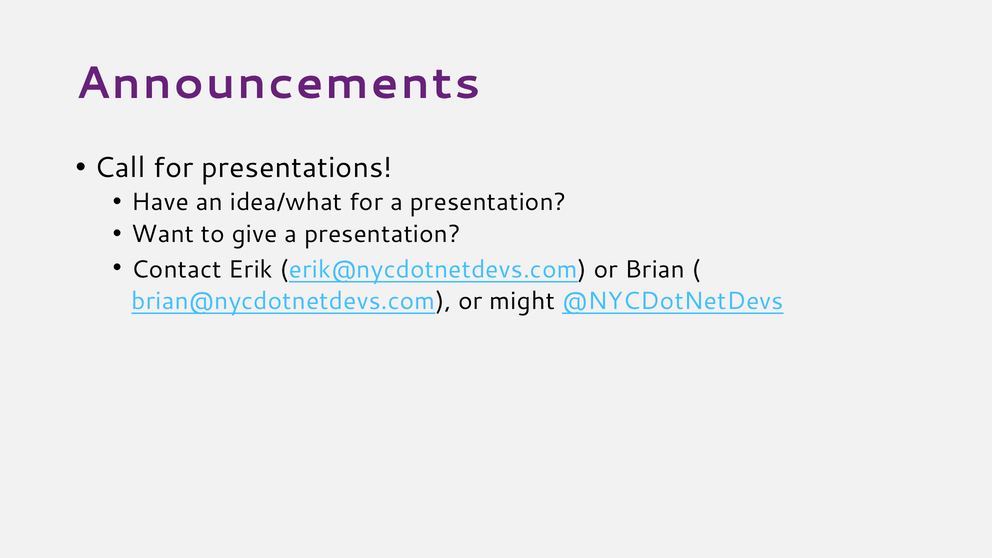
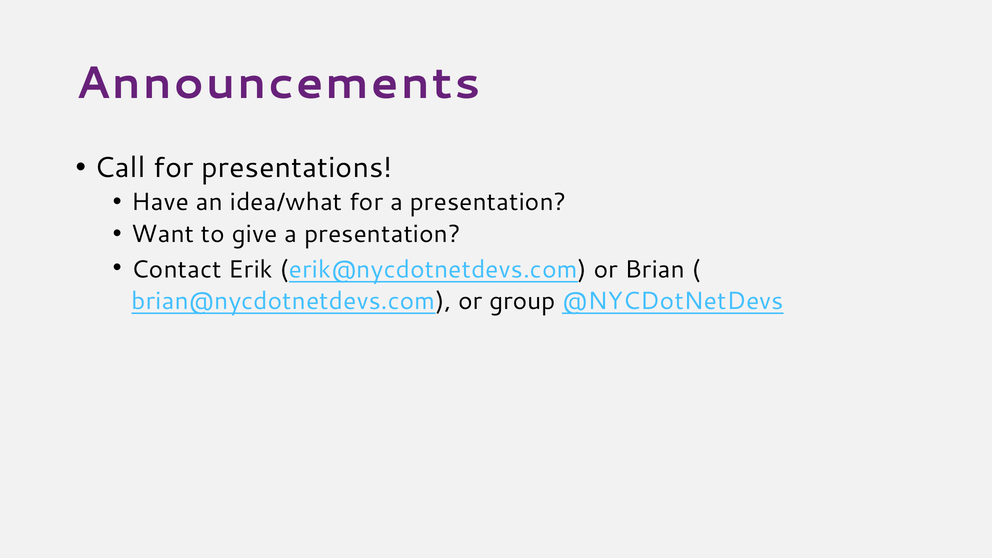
might: might -> group (522, 301)
